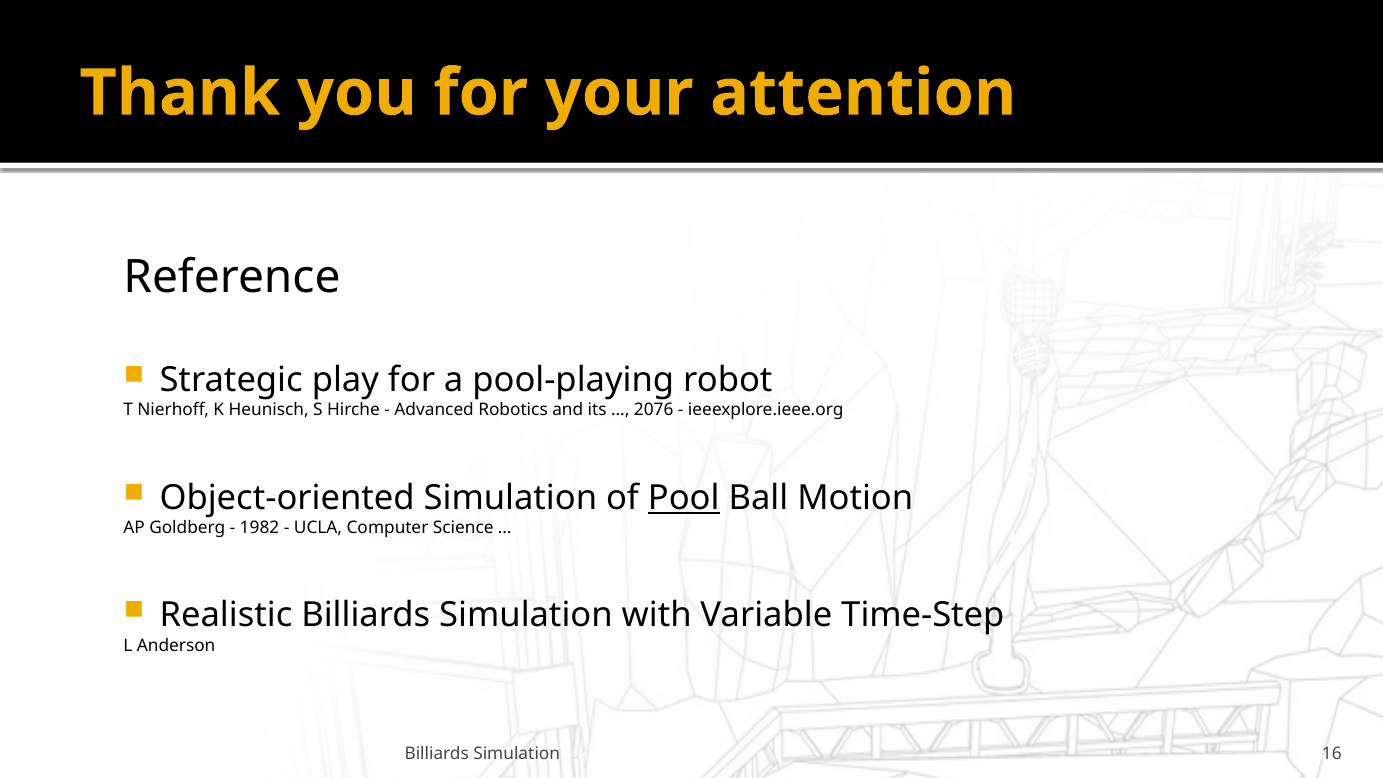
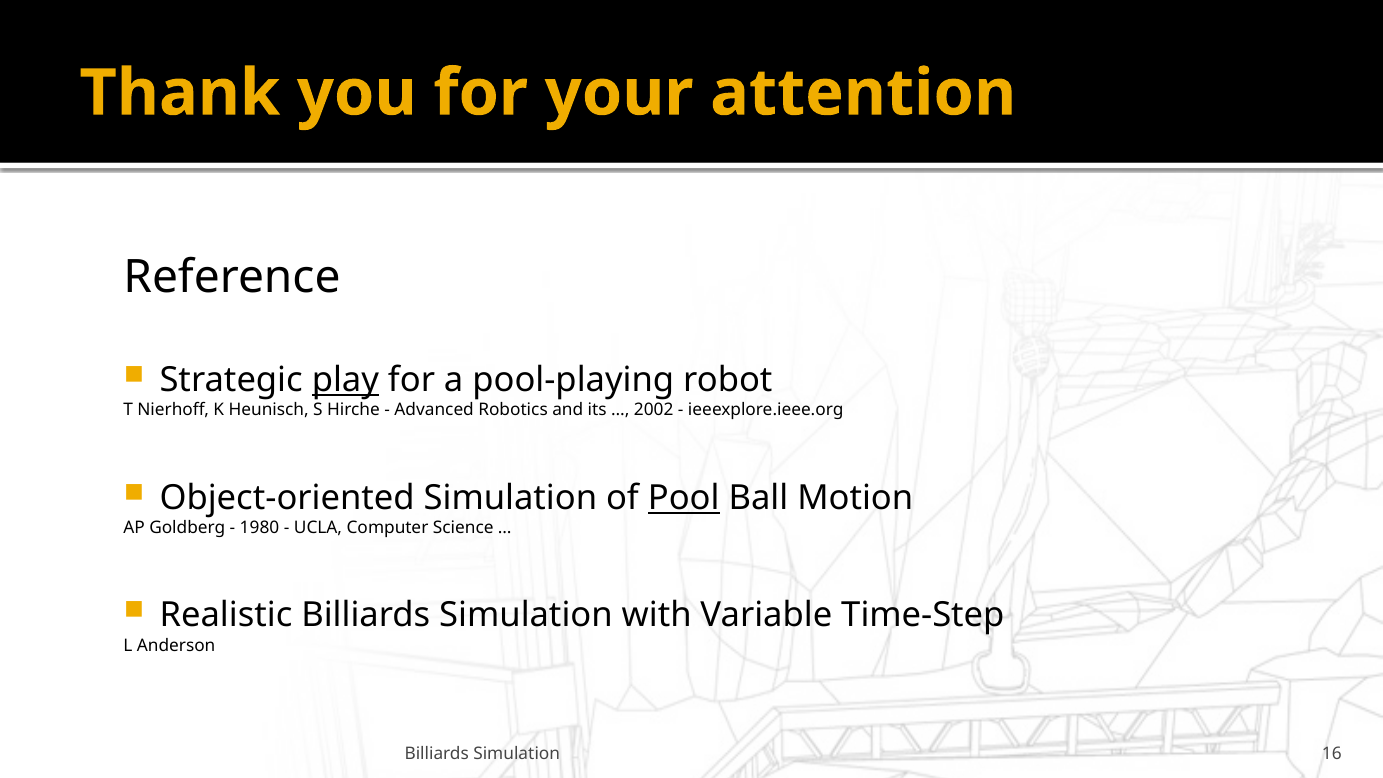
play underline: none -> present (345, 380)
2076: 2076 -> 2002 (654, 410)
1982: 1982 -> 1980 (260, 528)
